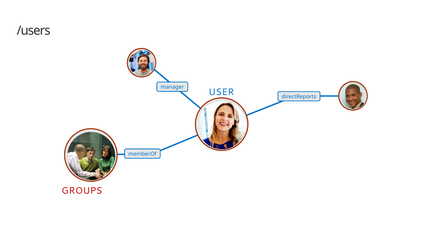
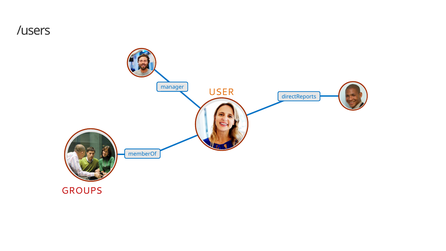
USER colour: blue -> orange (221, 92)
